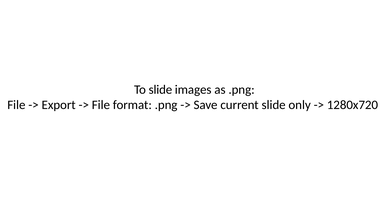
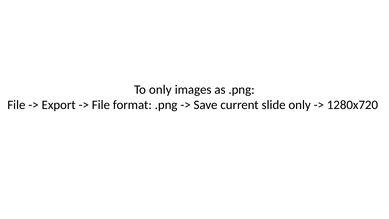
To slide: slide -> only (160, 89)
